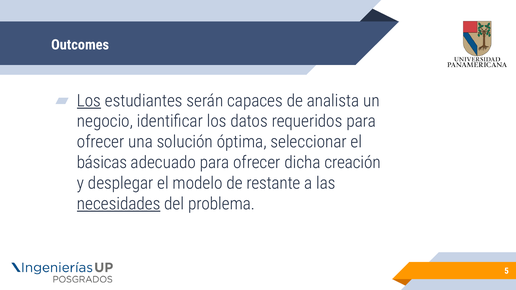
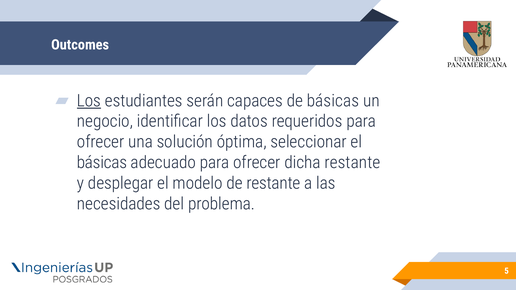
de analista: analista -> básicas (333, 101)
dicha creación: creación -> restante (352, 163)
necesidades underline: present -> none (119, 204)
